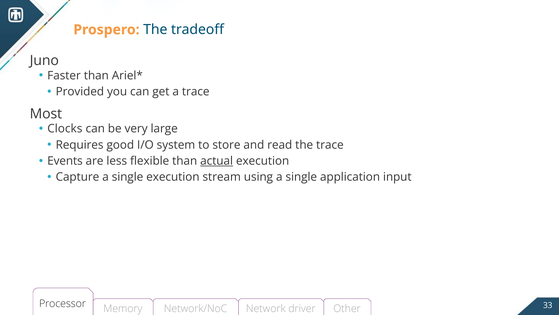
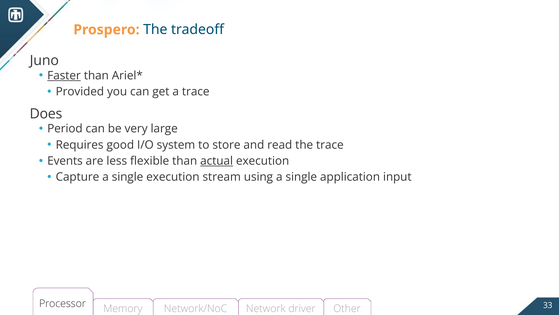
Faster underline: none -> present (64, 75)
Most: Most -> Does (46, 114)
Clocks: Clocks -> Period (65, 129)
